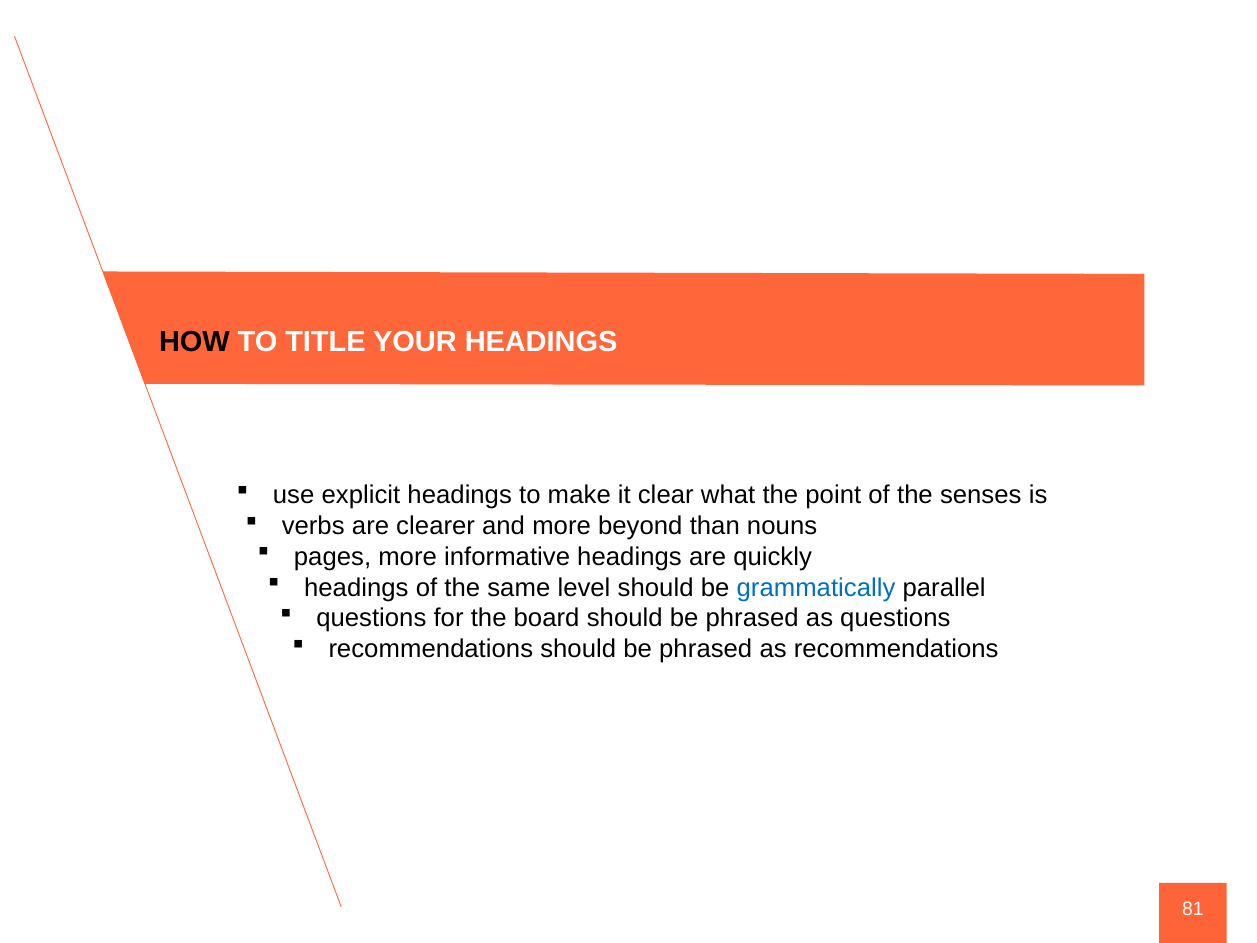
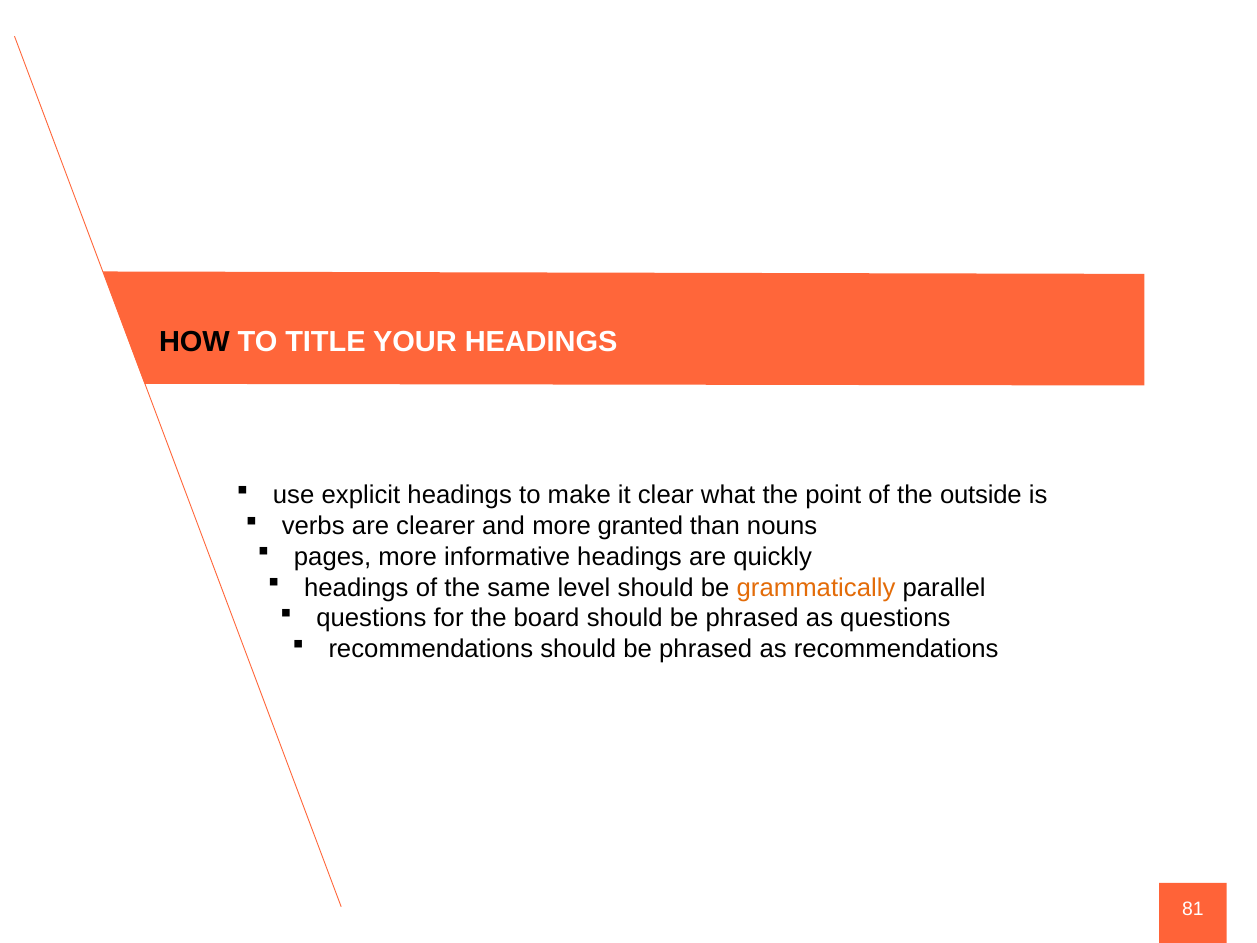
senses: senses -> outside (981, 495)
beyond: beyond -> granted (640, 526)
grammatically colour: blue -> orange (816, 587)
